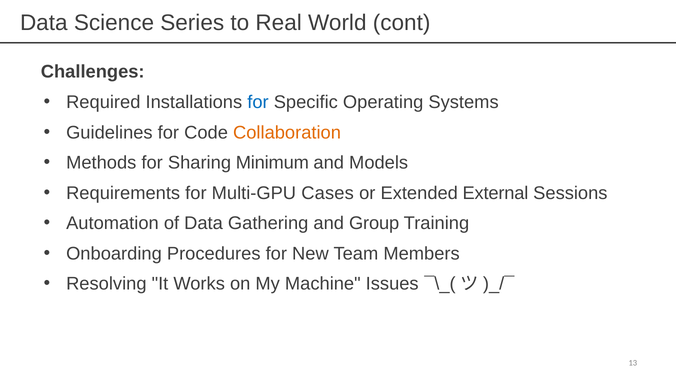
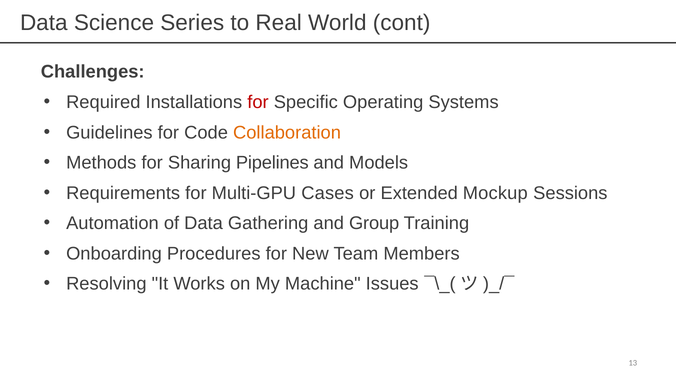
for colour: blue -> red (258, 102)
Minimum: Minimum -> Pipelines (272, 163)
External: External -> Mockup (495, 193)
